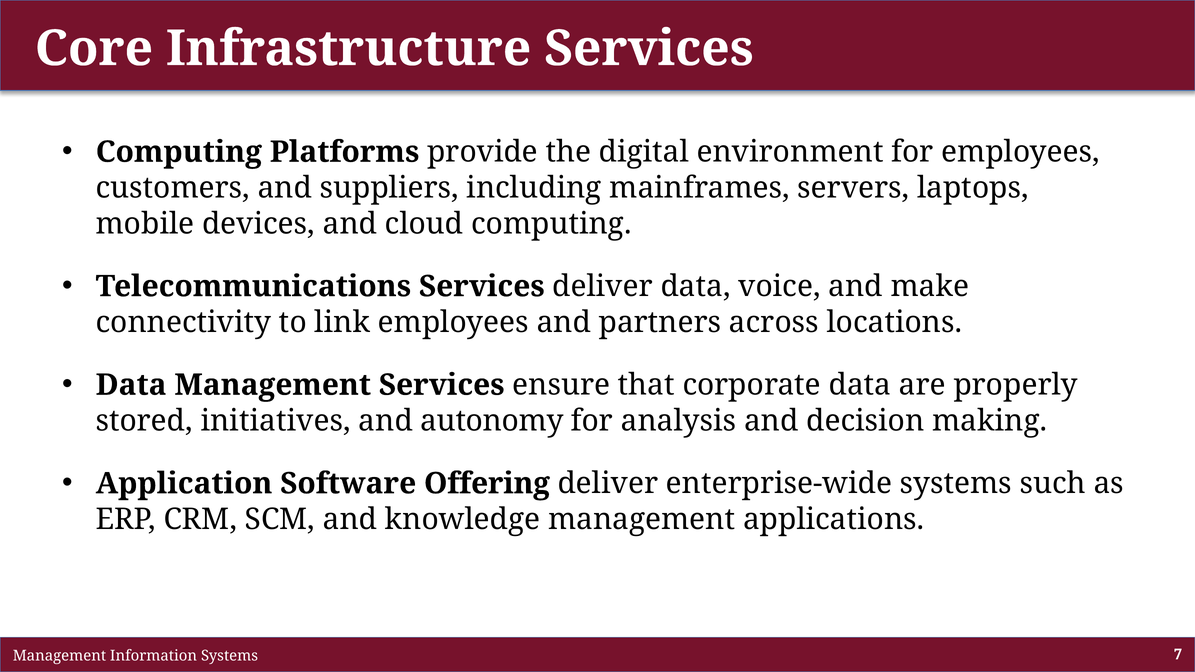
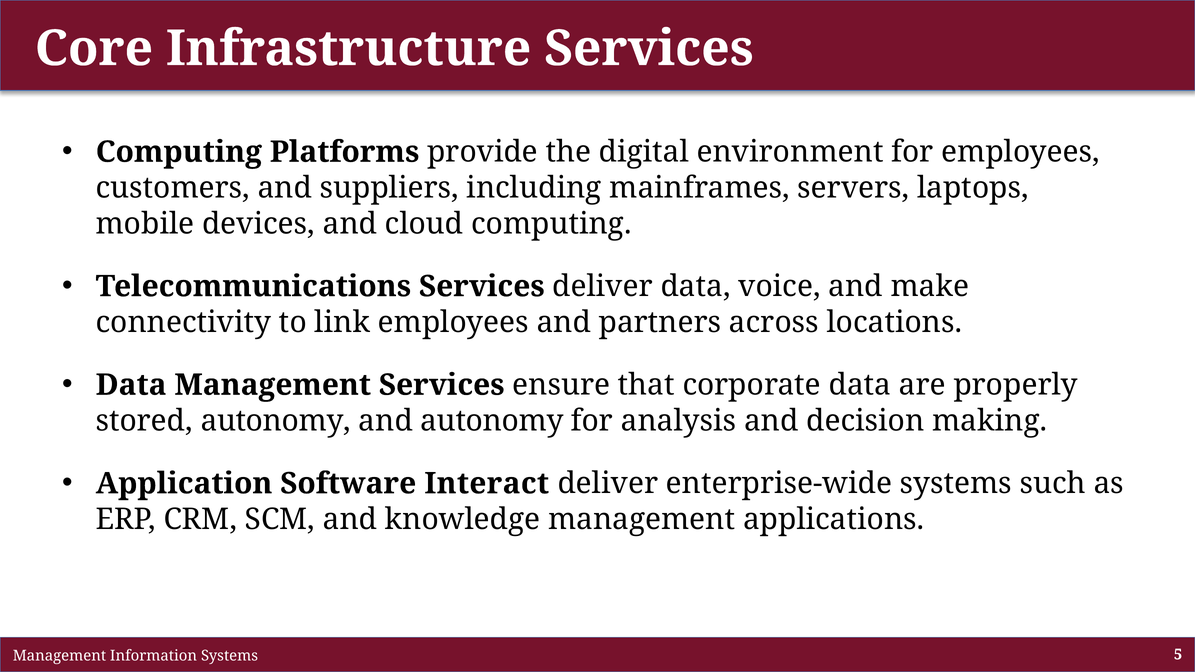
stored initiatives: initiatives -> autonomy (276, 421)
Offering: Offering -> Interact (487, 484)
7: 7 -> 5 (1178, 655)
